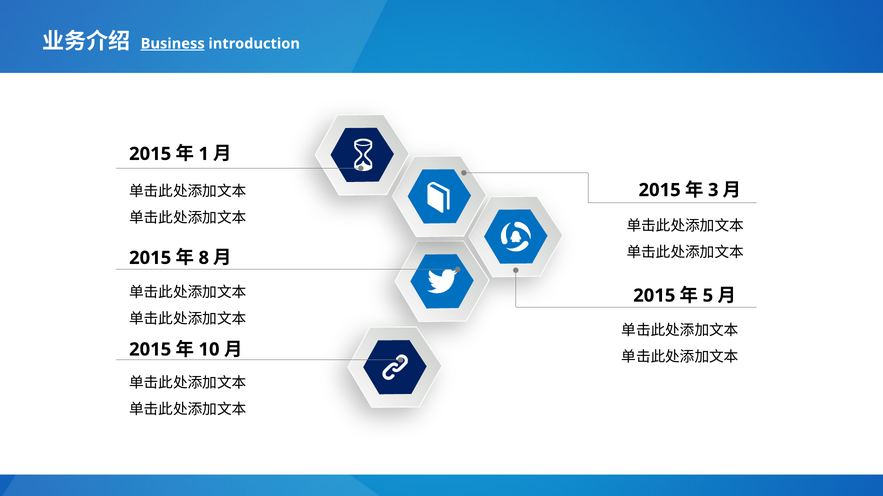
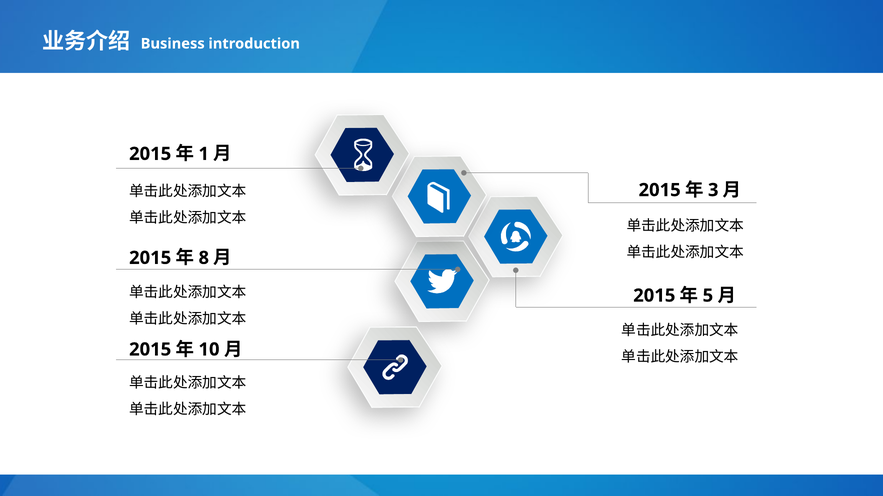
Business underline: present -> none (173, 44)
